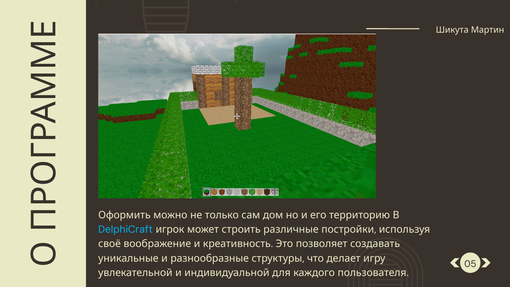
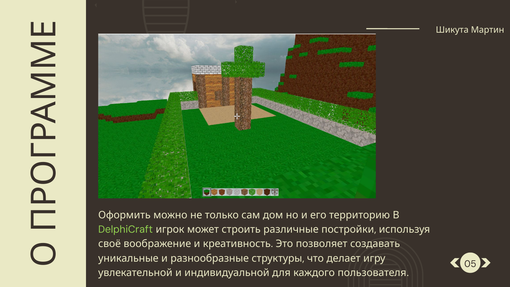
DelphiCraft colour: light blue -> light green (126, 229)
